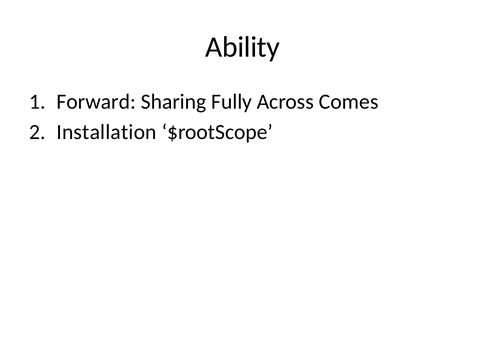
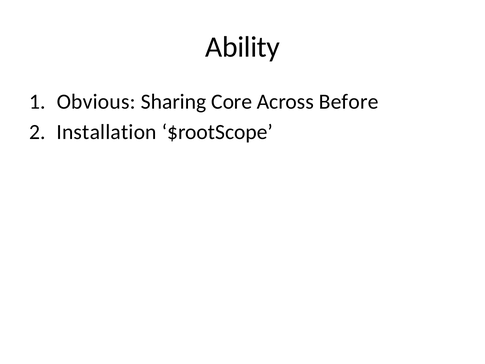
Forward: Forward -> Obvious (96, 102)
Fully: Fully -> Core (232, 102)
Comes: Comes -> Before (349, 102)
